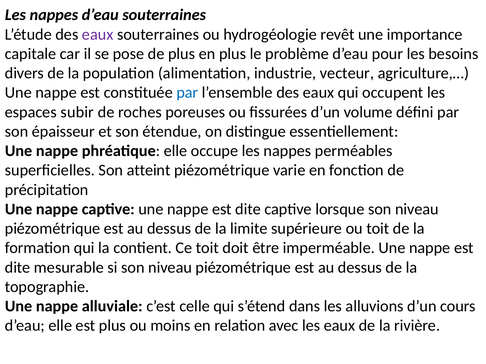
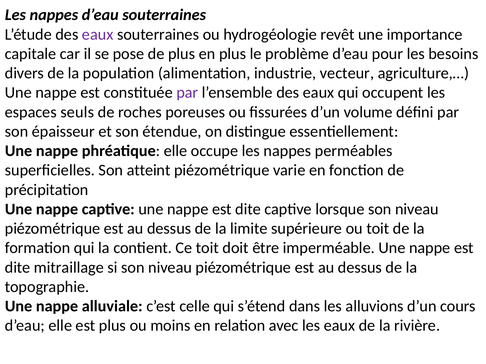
par colour: blue -> purple (187, 93)
subir: subir -> seuls (77, 112)
mesurable: mesurable -> mitraillage (69, 268)
